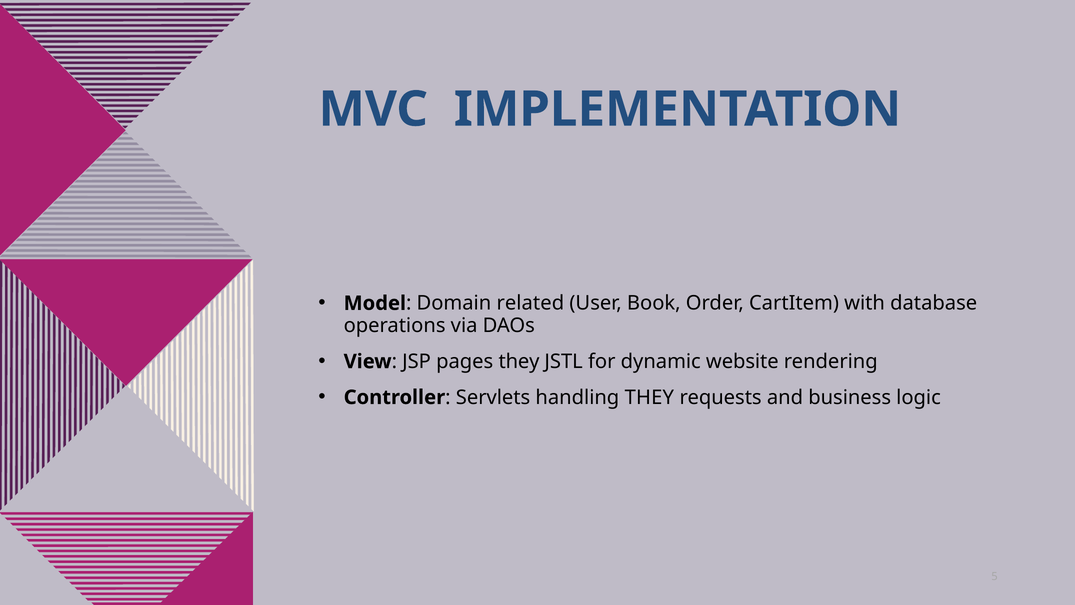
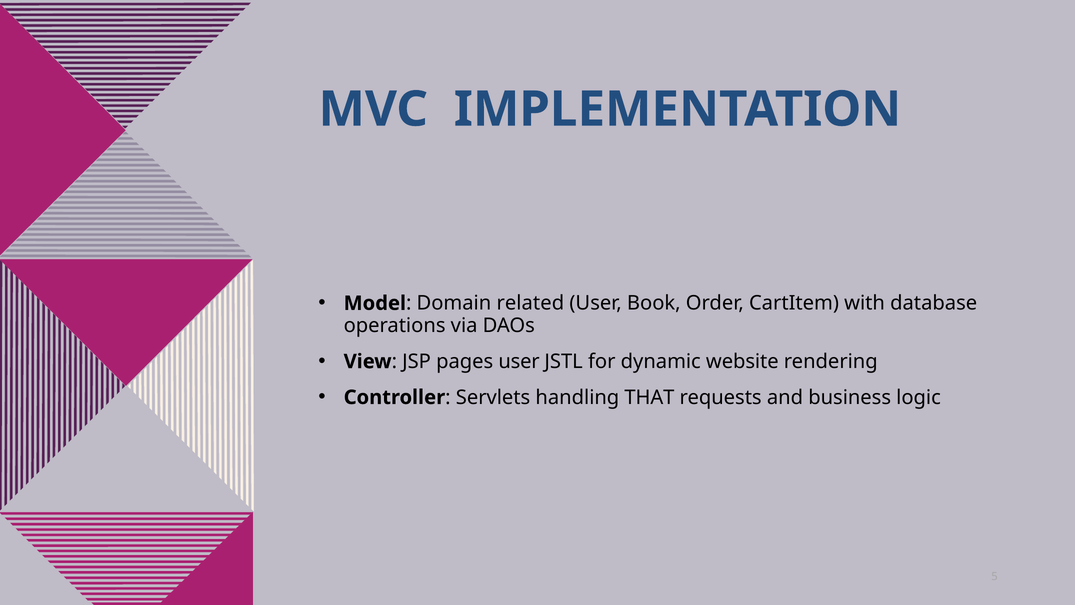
pages they: they -> user (519, 361)
handling THEY: THEY -> THAT (649, 397)
